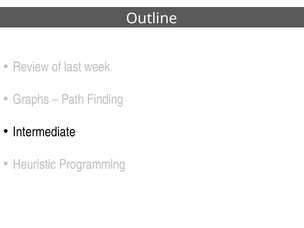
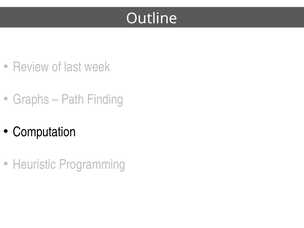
Intermediate: Intermediate -> Computation (44, 132)
